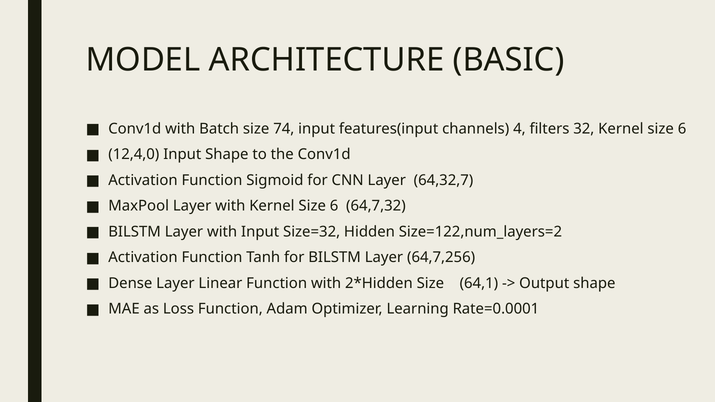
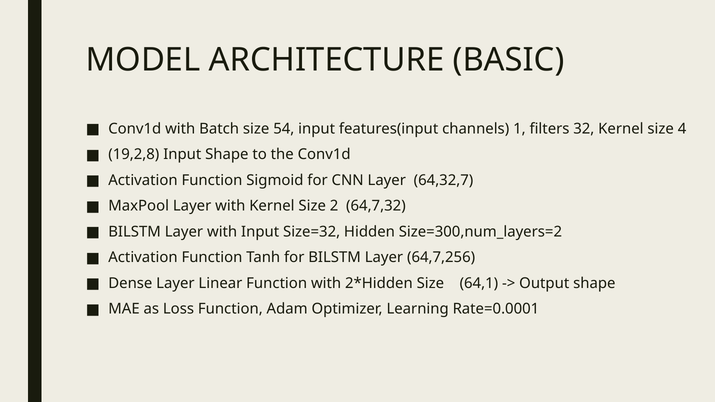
74: 74 -> 54 (284, 129)
4: 4 -> 1 (519, 129)
32 Kernel size 6: 6 -> 4 (682, 129)
12,4,0: 12,4,0 -> 19,2,8 (134, 154)
with Kernel Size 6: 6 -> 2 (334, 206)
Size=122,num_layers=2: Size=122,num_layers=2 -> Size=300,num_layers=2 (480, 232)
